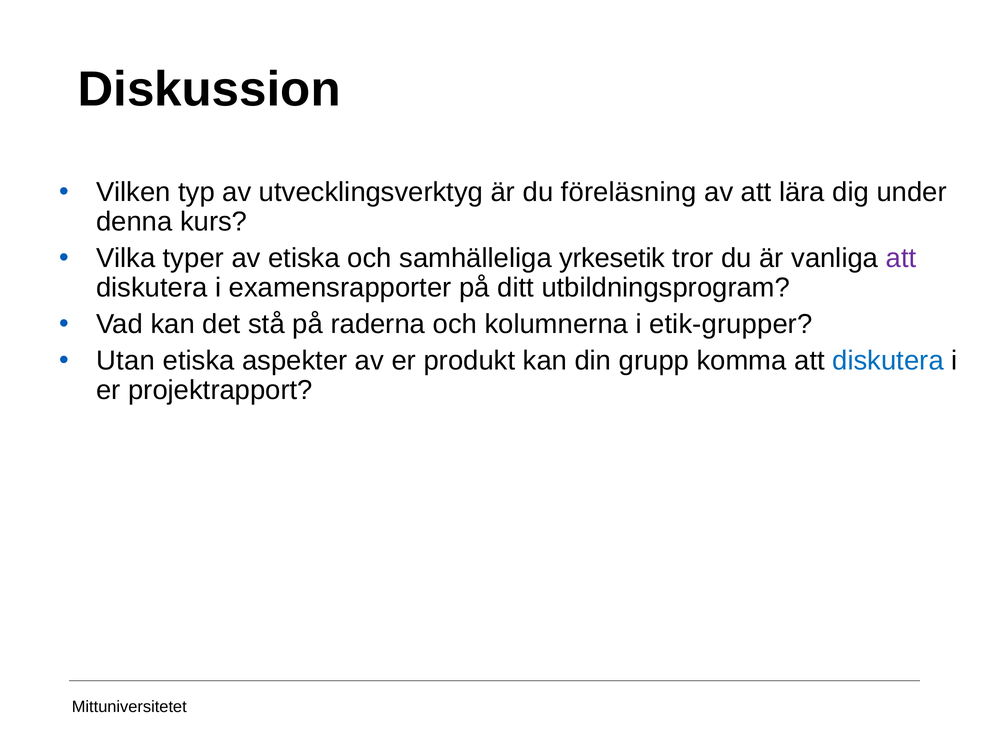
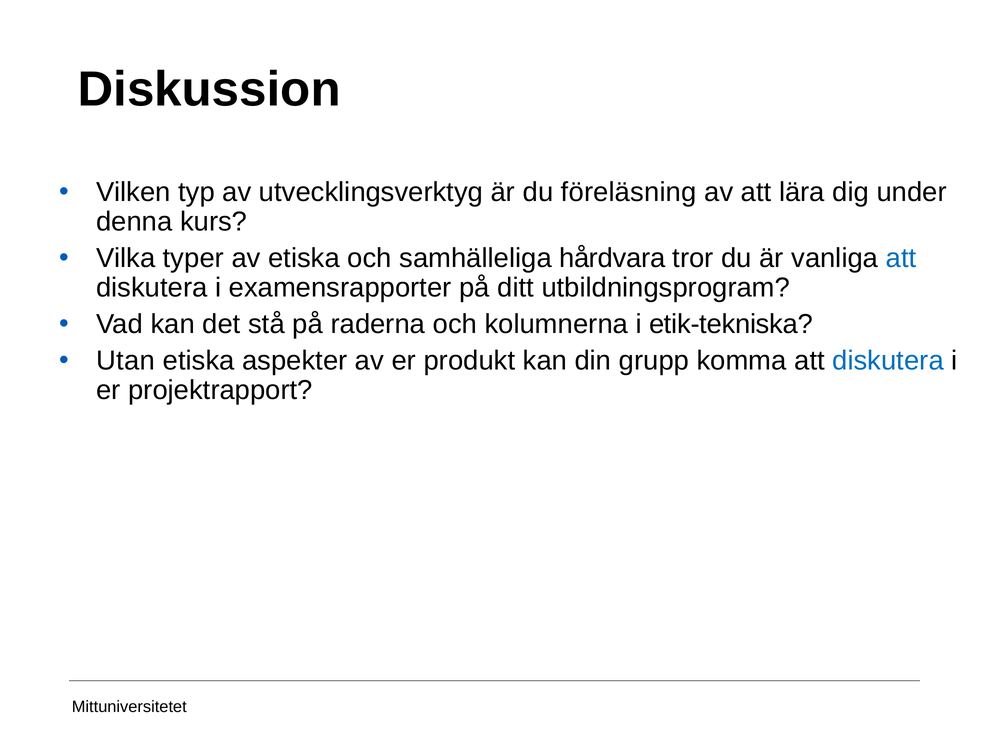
yrkesetik: yrkesetik -> hårdvara (612, 258)
att colour: purple -> blue (901, 258)
etik-grupper: etik-grupper -> etik-tekniska (731, 324)
